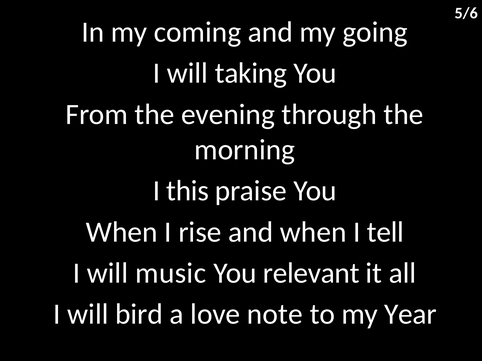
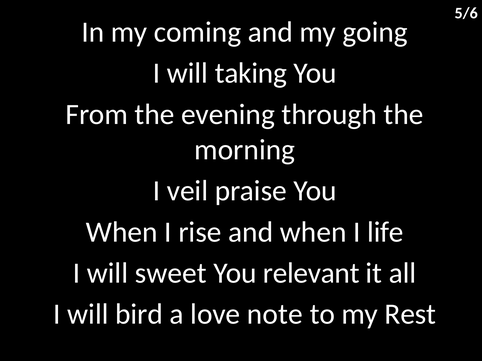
this: this -> veil (187, 191)
tell: tell -> life (385, 232)
music: music -> sweet (171, 274)
Year: Year -> Rest (410, 315)
